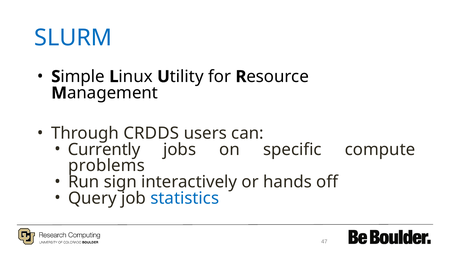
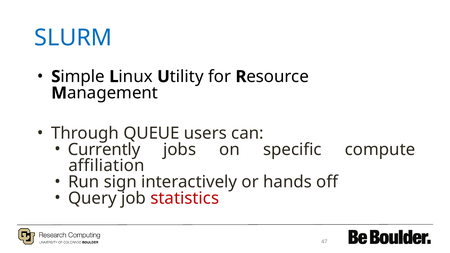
CRDDS: CRDDS -> QUEUE (151, 133)
problems: problems -> affiliation (107, 166)
statistics colour: blue -> red (185, 198)
